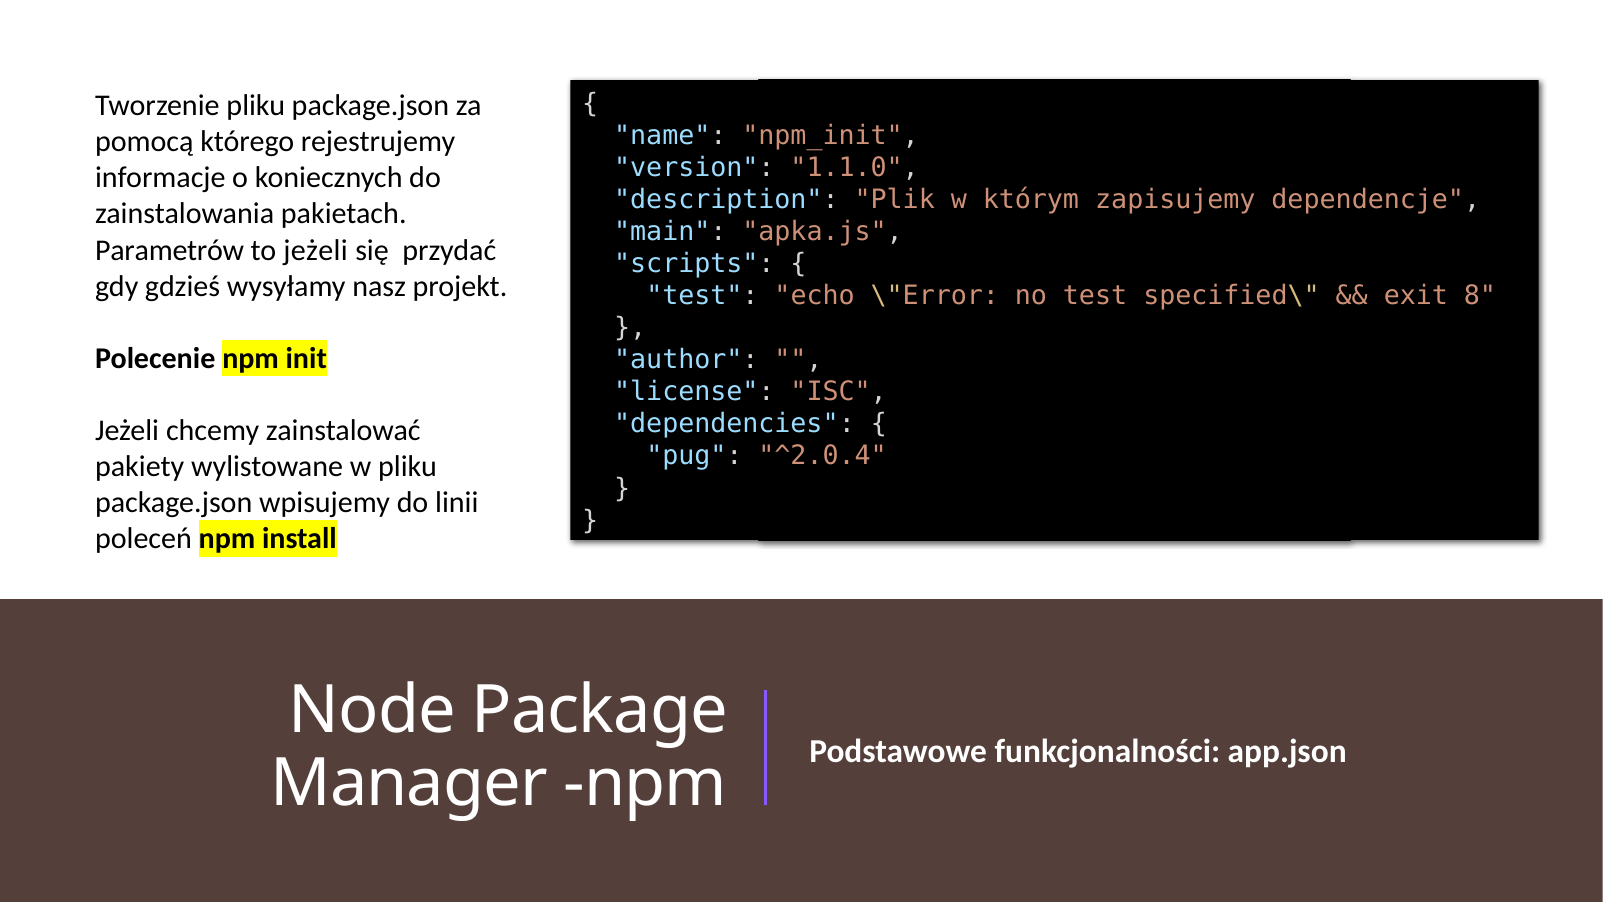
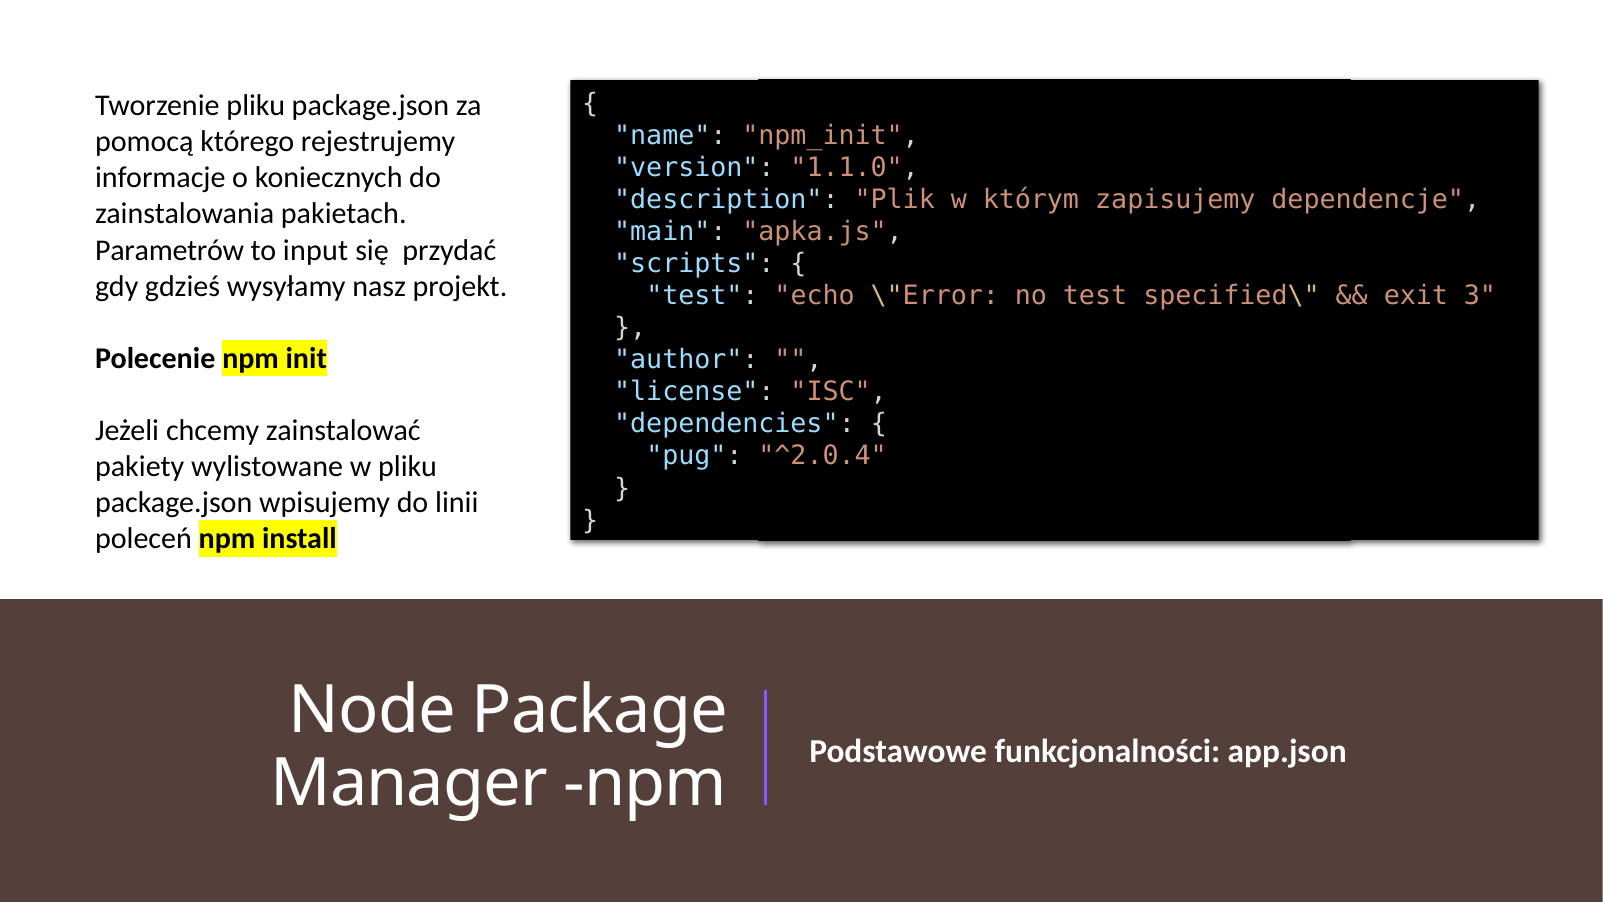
to jeżeli: jeżeli -> input (316, 250)
8: 8 -> 3 (1480, 296)
